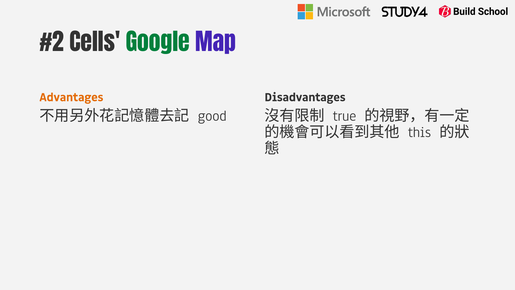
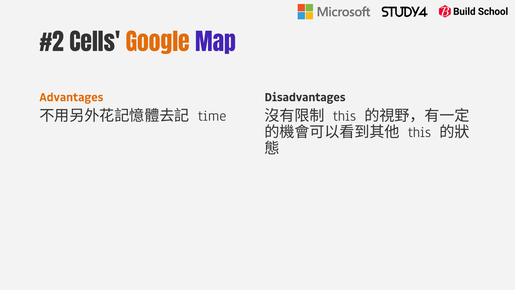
Google colour: green -> orange (158, 43)
good: good -> time (212, 116)
true: true -> this (345, 116)
